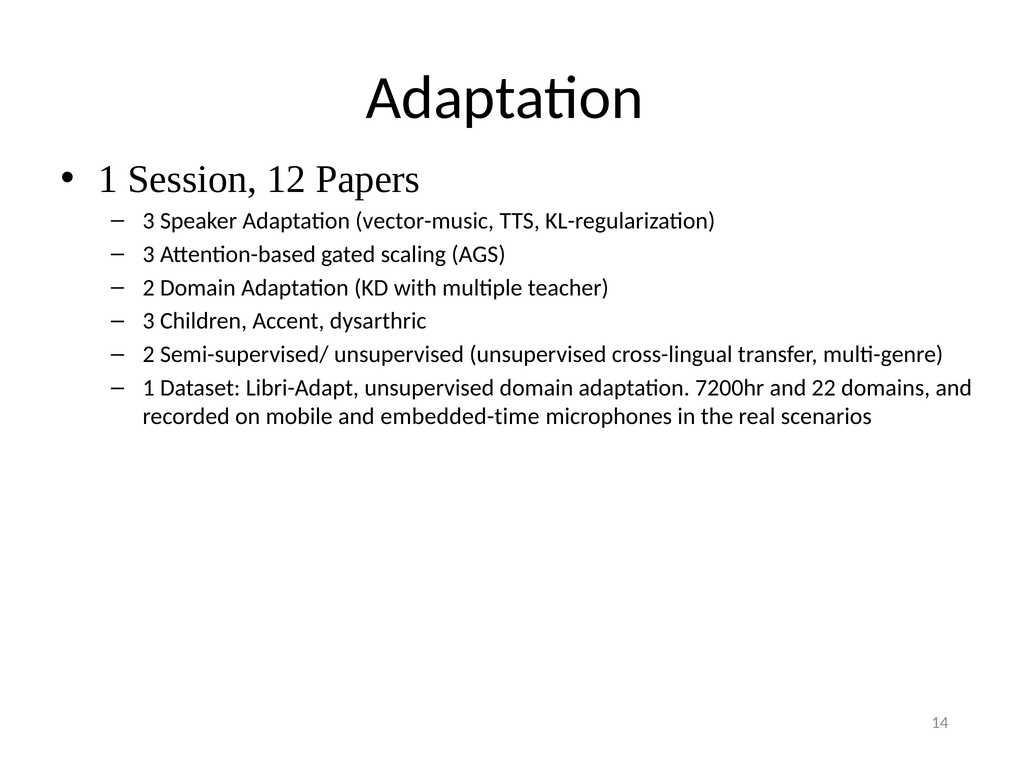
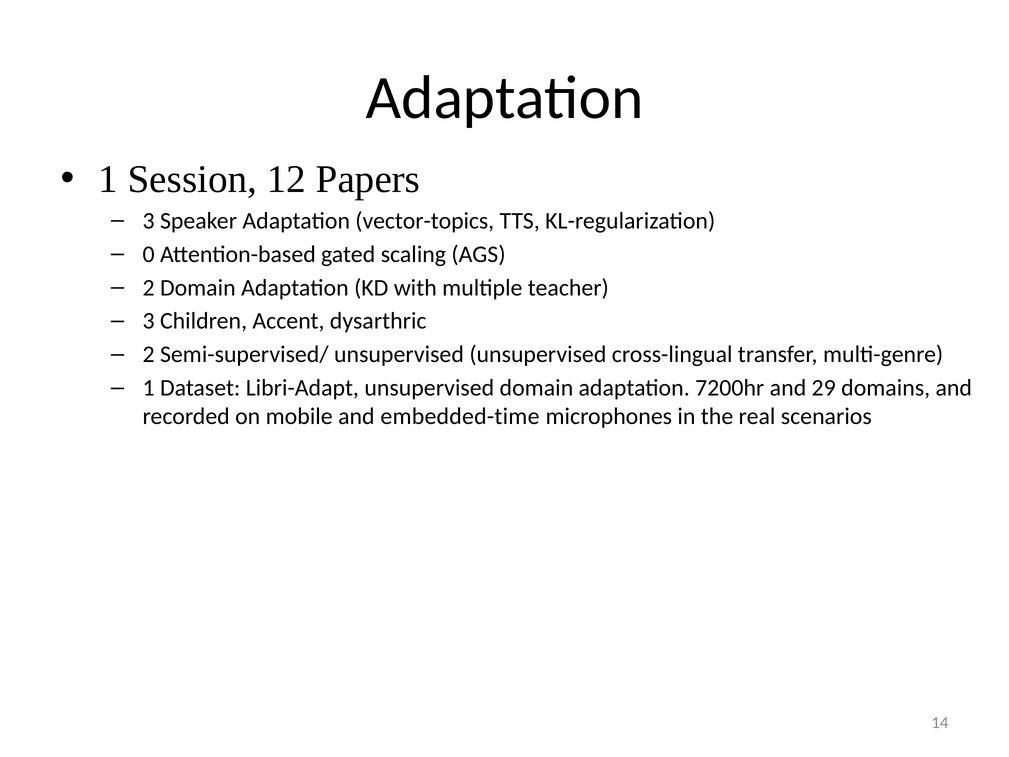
vector-music: vector-music -> vector-topics (425, 221)
3: 3 -> 0 (149, 254)
22: 22 -> 29 (824, 388)
